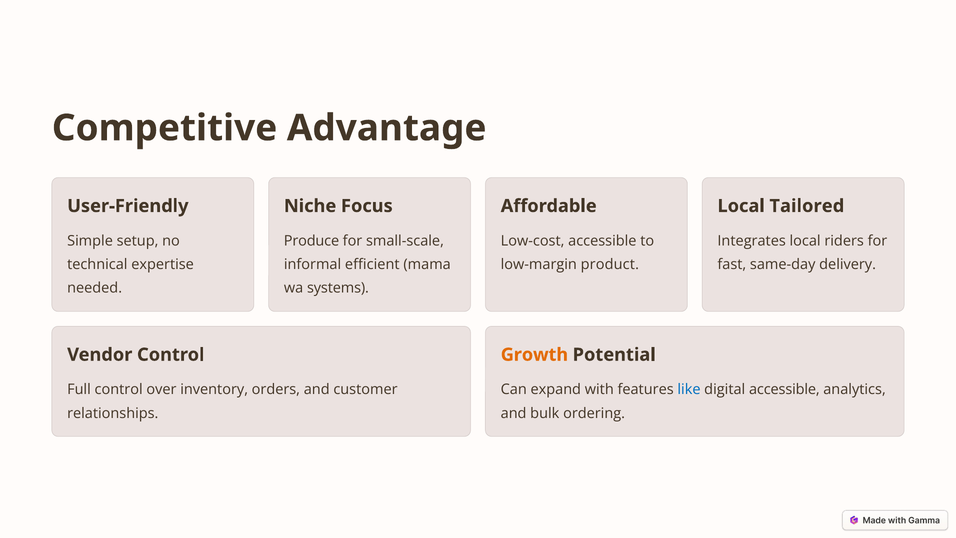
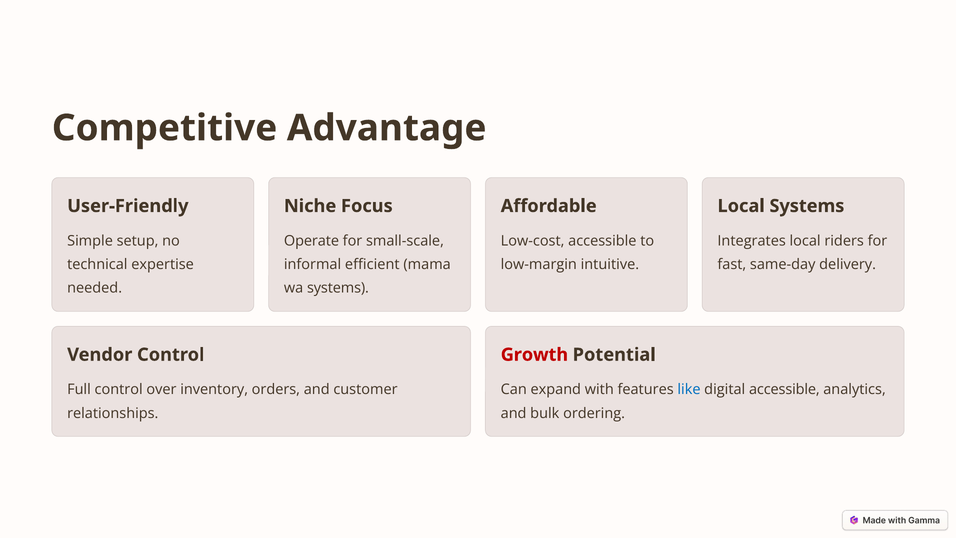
Local Tailored: Tailored -> Systems (807, 206)
Produce: Produce -> Operate (311, 241)
product: product -> intuitive (610, 264)
Growth colour: orange -> red (534, 355)
